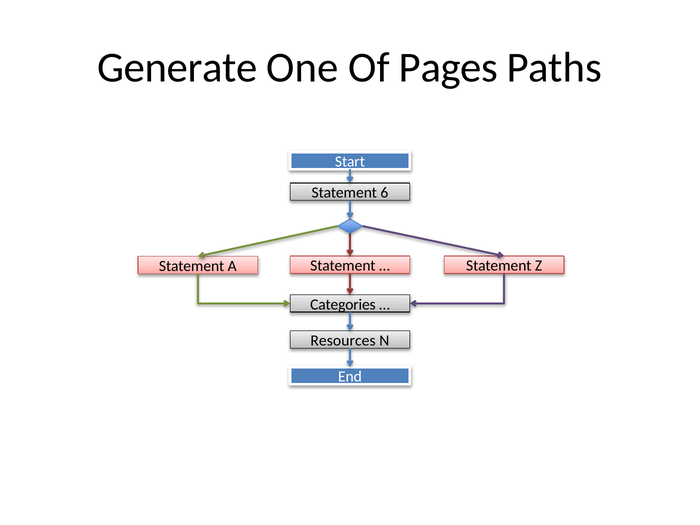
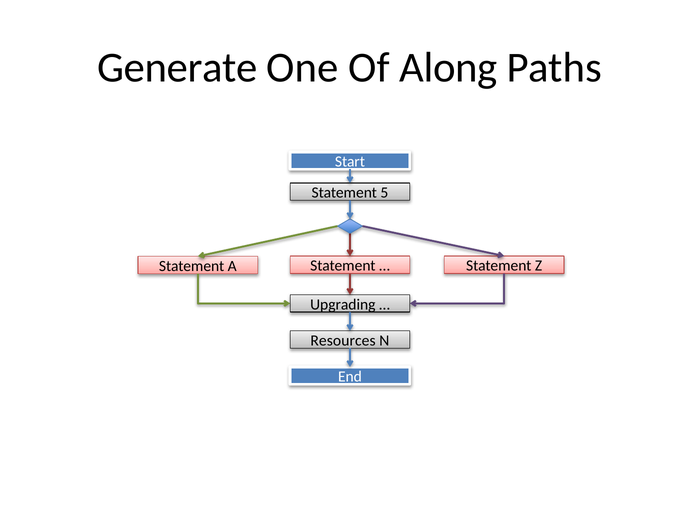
Pages: Pages -> Along (448, 68)
6: 6 -> 5 (384, 193)
Categories: Categories -> Upgrading (343, 304)
